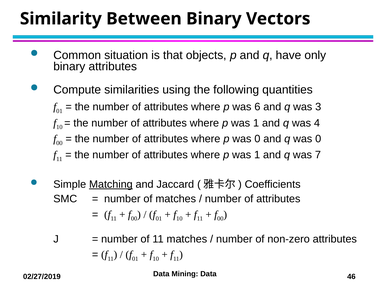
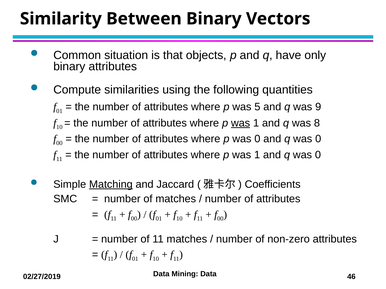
6: 6 -> 5 (257, 107)
3: 3 -> 9 (318, 107)
was underline: none -> present (241, 123)
4: 4 -> 8 (317, 123)
7: 7 -> 0 (318, 155)
